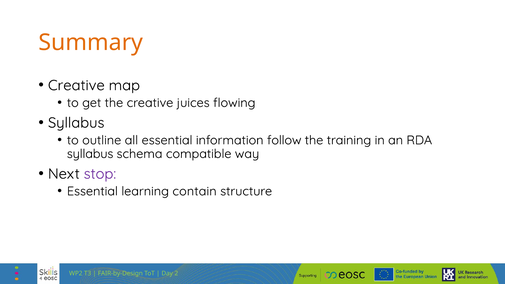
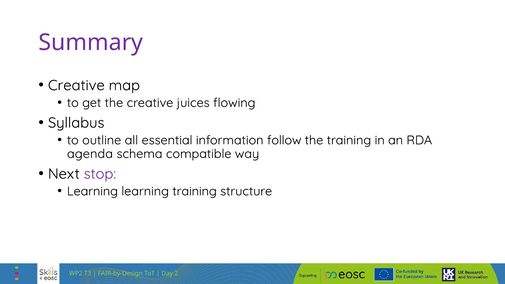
Summary colour: orange -> purple (91, 42)
syllabus: syllabus -> agenda (90, 154)
Essential: Essential -> Learning (92, 191)
learning contain: contain -> training (195, 191)
